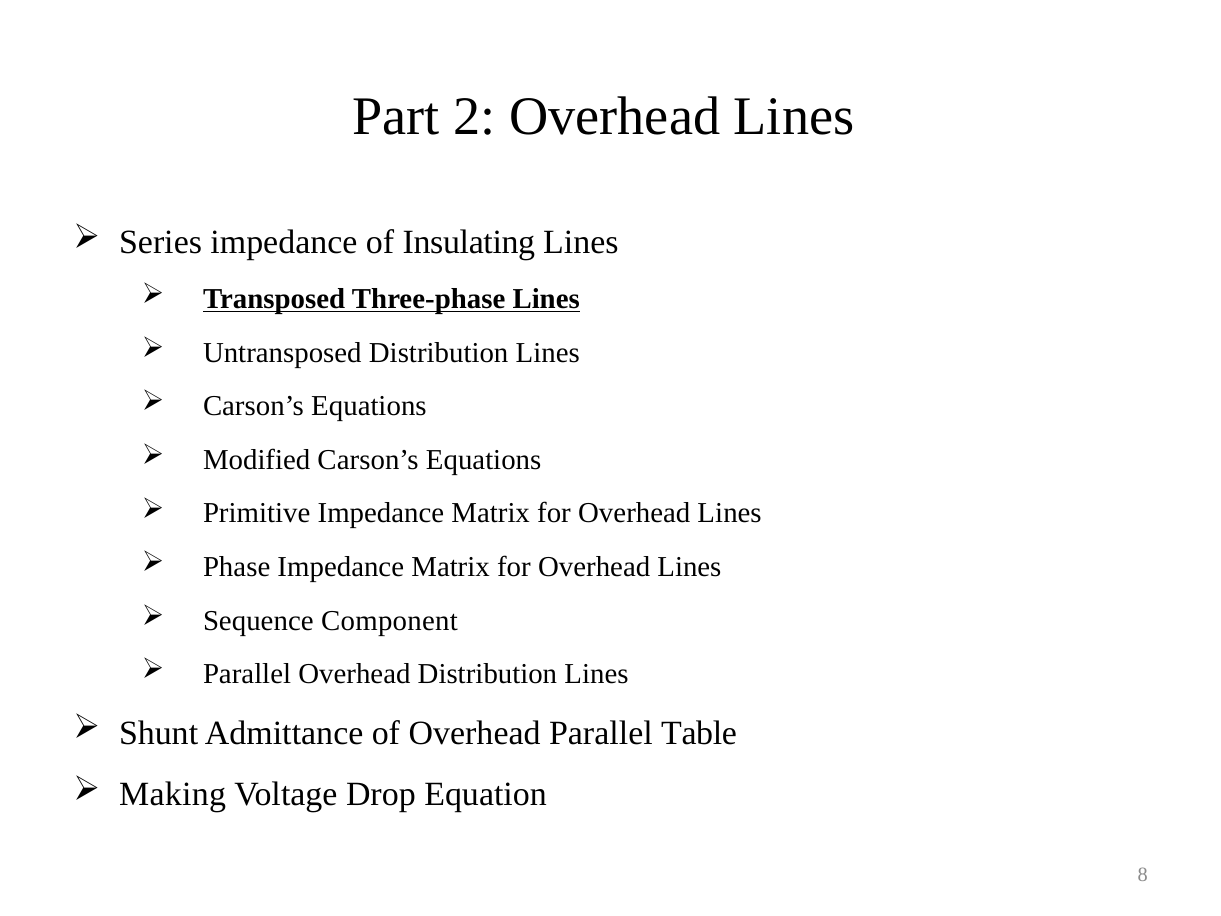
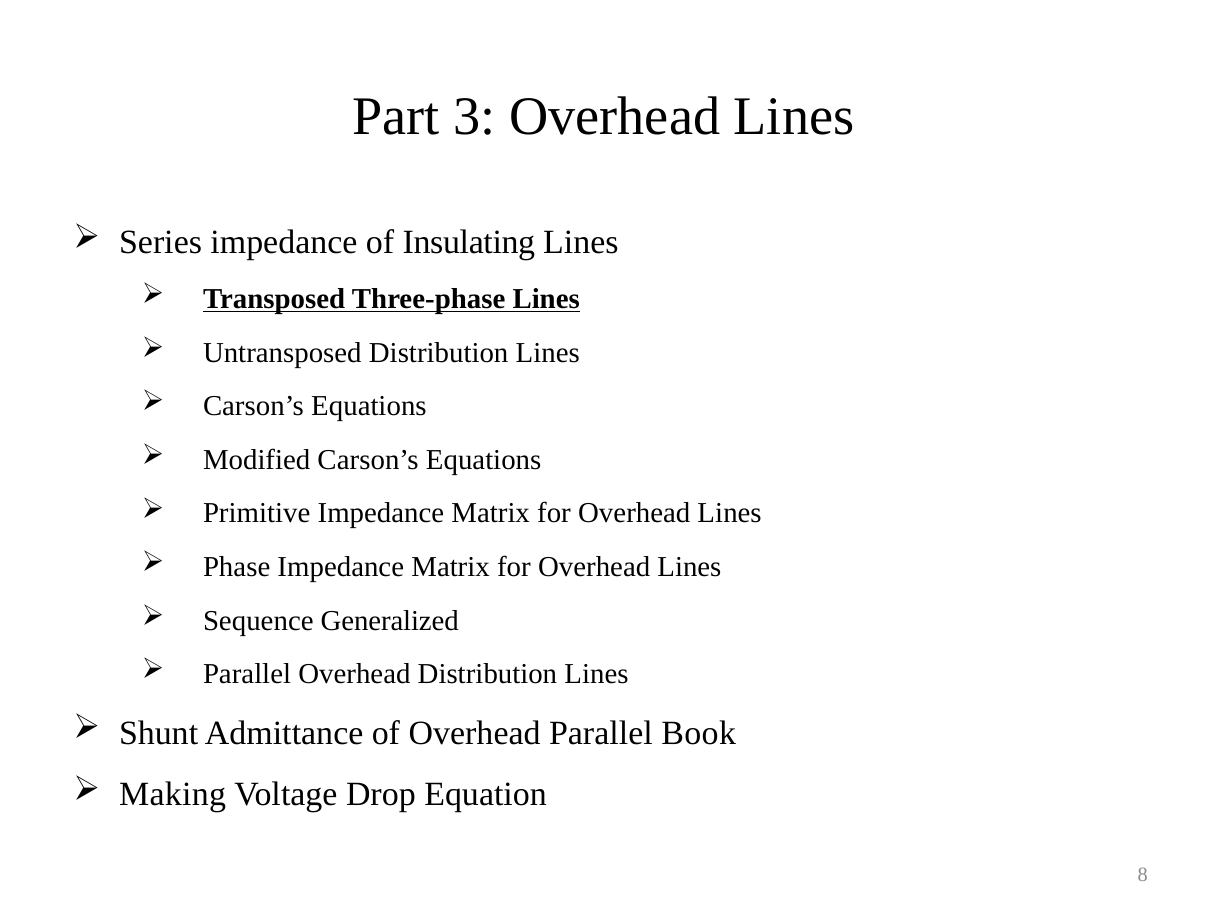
2: 2 -> 3 (474, 117)
Component: Component -> Generalized (390, 620)
Table: Table -> Book (699, 733)
